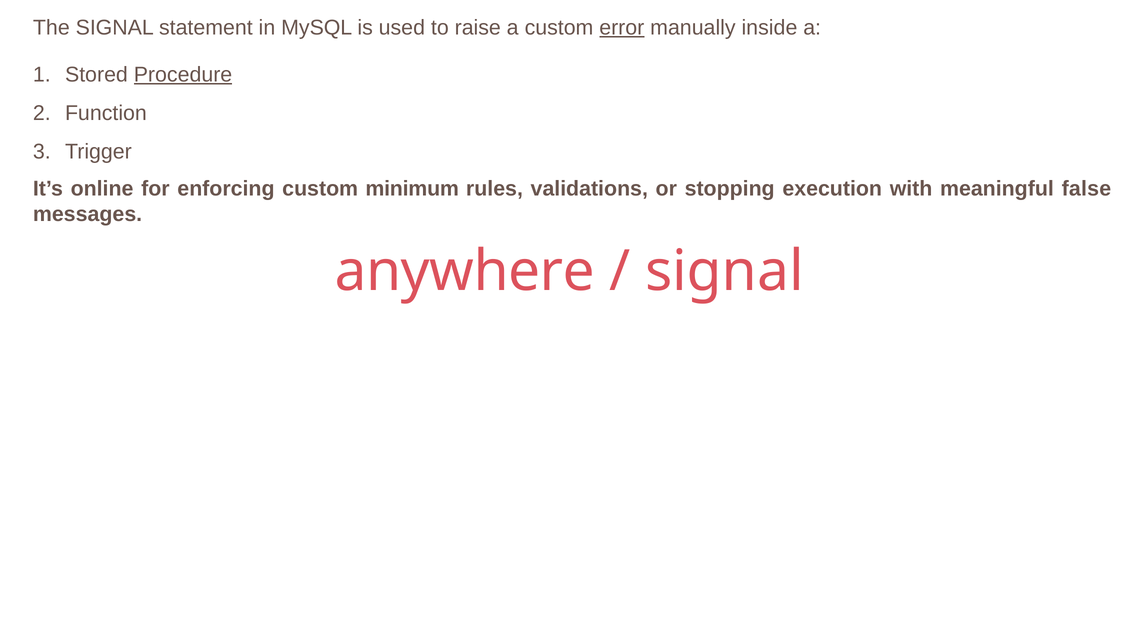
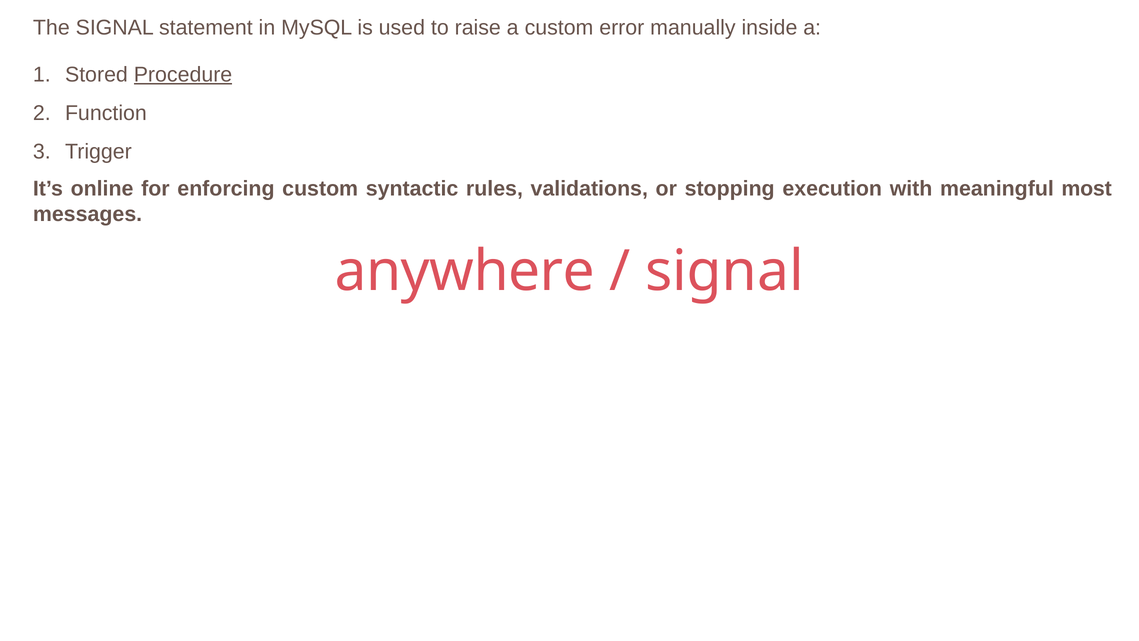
error underline: present -> none (622, 28)
minimum: minimum -> syntactic (412, 189)
false: false -> most (1087, 189)
